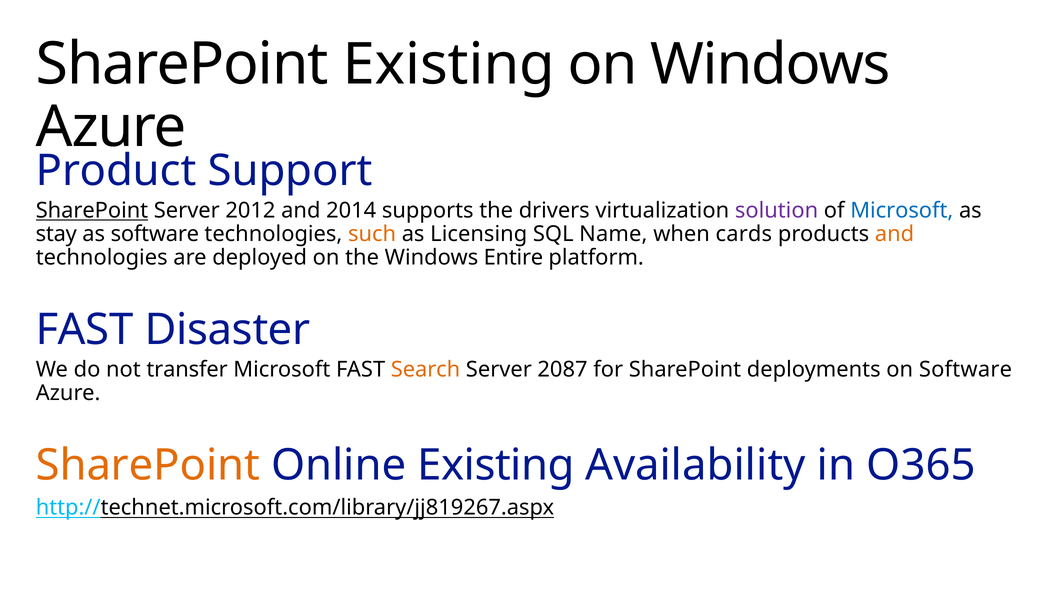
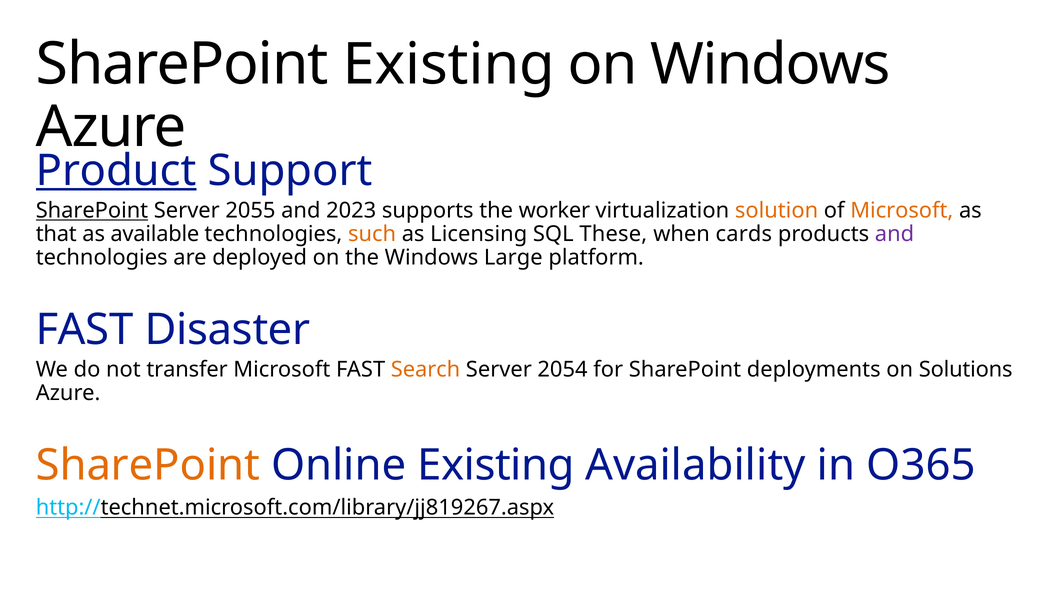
Product underline: none -> present (116, 171)
2012: 2012 -> 2055 (250, 211)
2014: 2014 -> 2023 (351, 211)
drivers: drivers -> worker (554, 211)
solution colour: purple -> orange (777, 211)
Microsoft colour: blue -> orange (902, 211)
stay: stay -> that (56, 234)
as software: software -> available (155, 234)
Name: Name -> These (613, 234)
and colour: orange -> purple (894, 234)
Entire: Entire -> Large (513, 258)
2087: 2087 -> 2054 (562, 370)
on Software: Software -> Solutions (966, 370)
